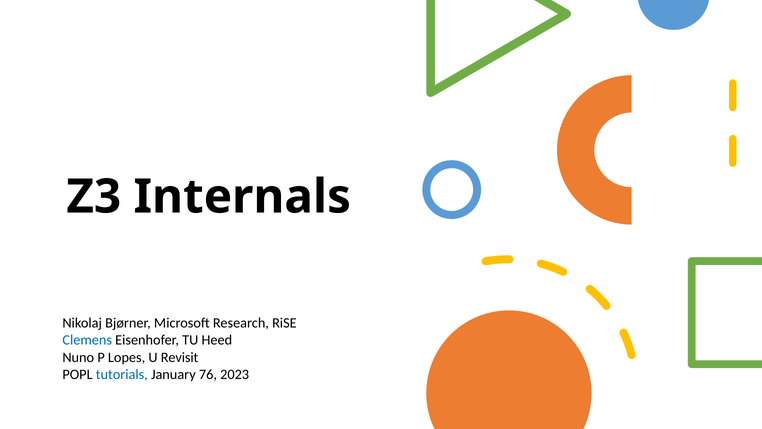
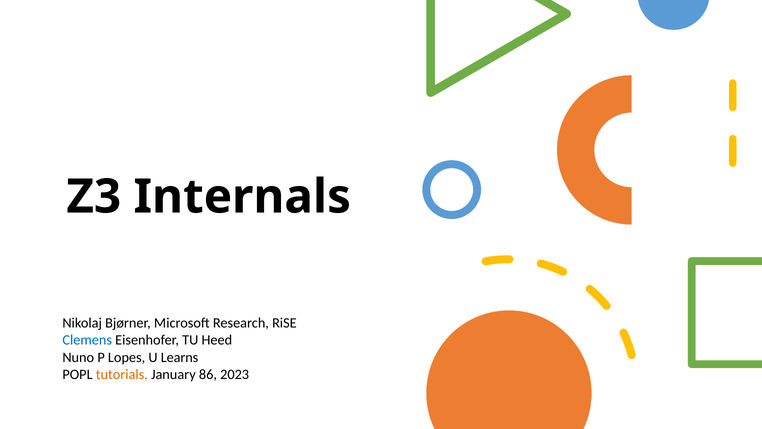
Revisit: Revisit -> Learns (180, 357)
tutorials colour: blue -> orange (122, 374)
76: 76 -> 86 (208, 374)
